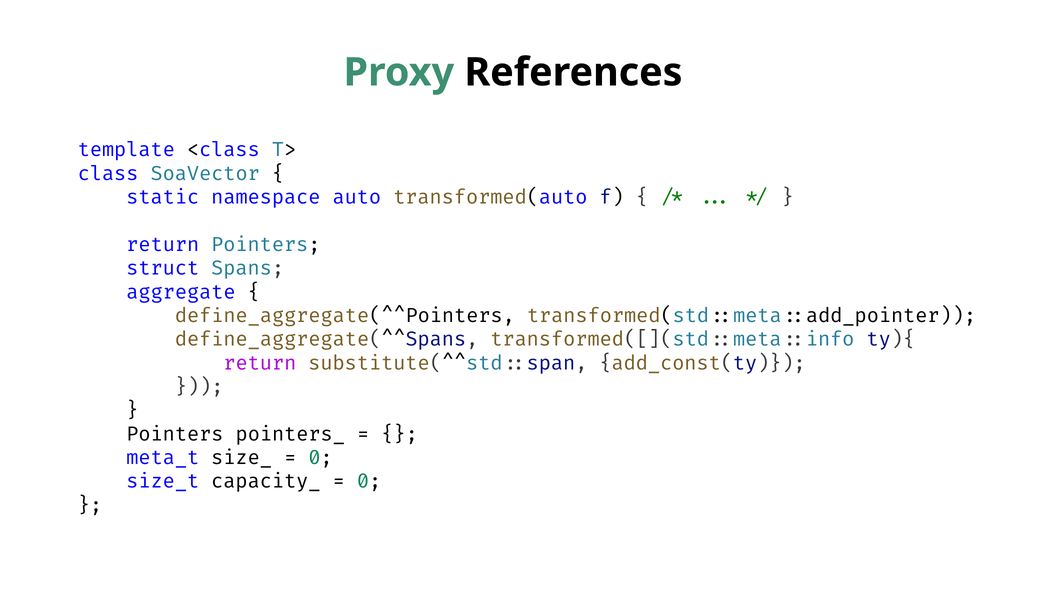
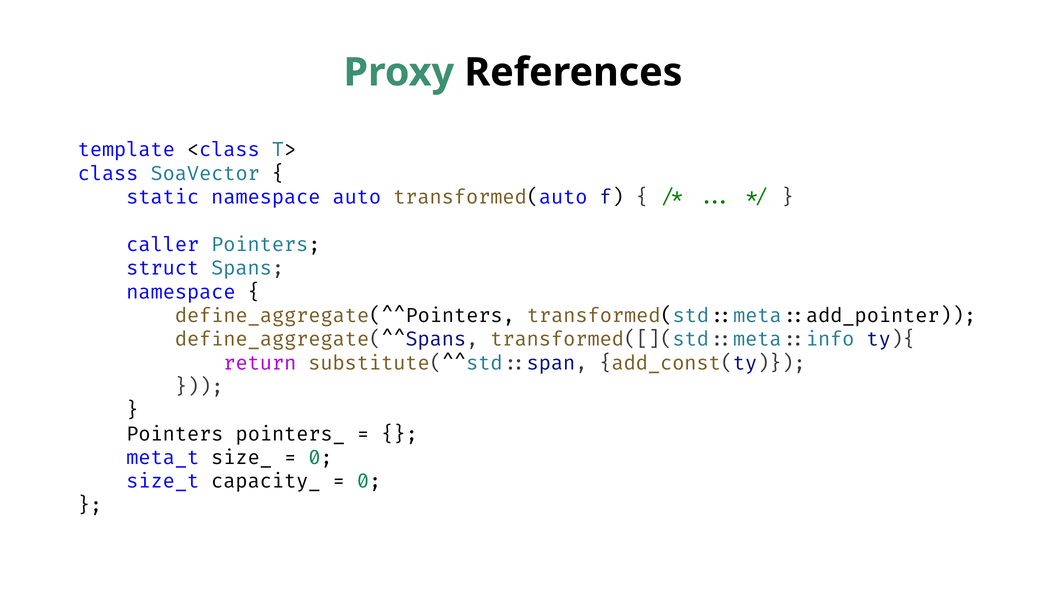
return: return -> caller (163, 245)
aggregate: aggregate -> namespace (181, 292)
